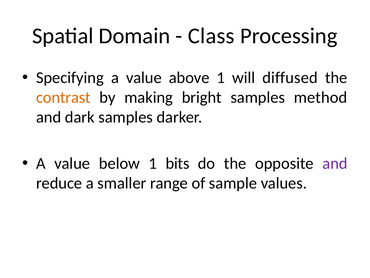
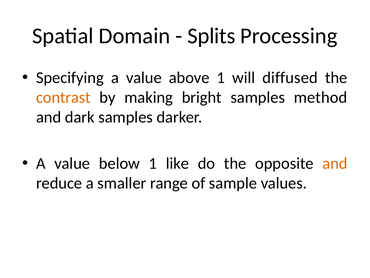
Class: Class -> Splits (211, 36)
bits: bits -> like (177, 163)
and colour: purple -> orange (335, 163)
